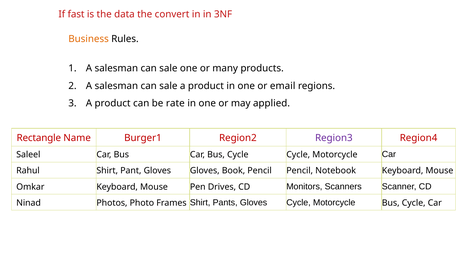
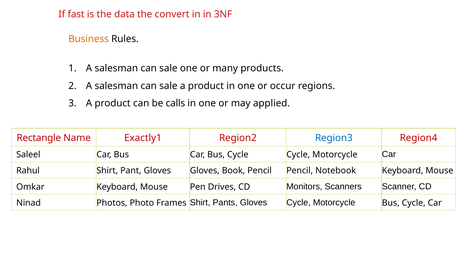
email: email -> occur (283, 86)
rate: rate -> calls (175, 103)
Burger1: Burger1 -> Exactly1 (143, 138)
Region3 colour: purple -> blue (334, 138)
